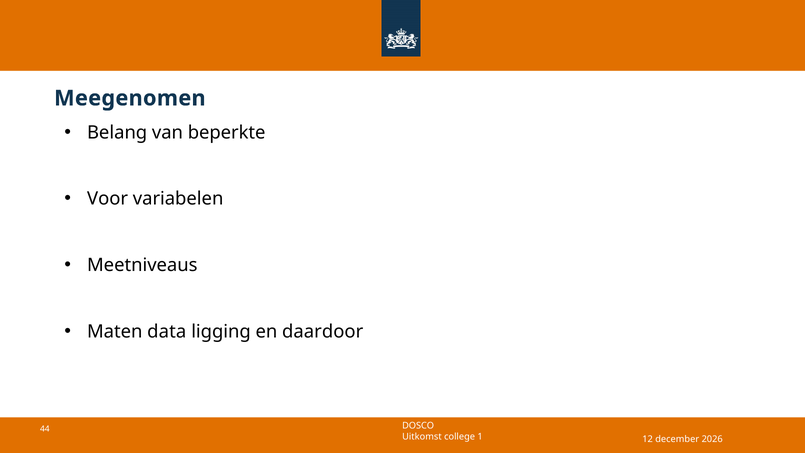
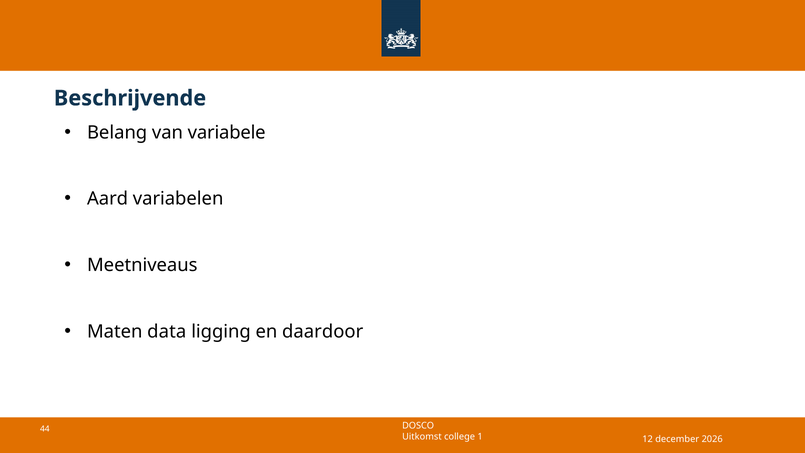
Meegenomen: Meegenomen -> Beschrijvende (130, 98)
beperkte: beperkte -> variabele (227, 132)
Voor: Voor -> Aard (108, 199)
